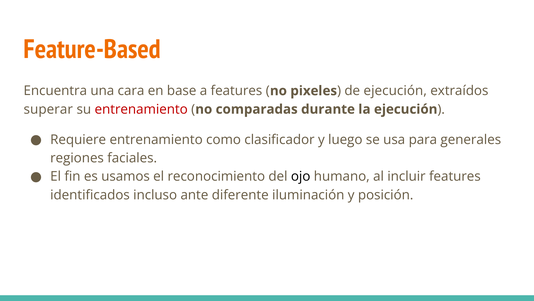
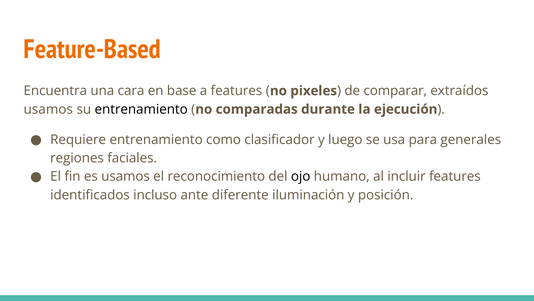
de ejecución: ejecución -> comparar (395, 91)
superar: superar -> usamos (48, 109)
entrenamiento colour: red -> black (141, 109)
